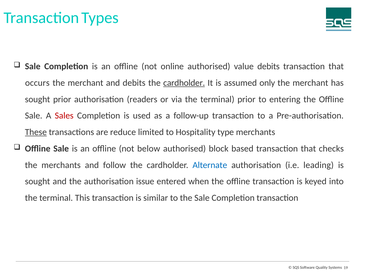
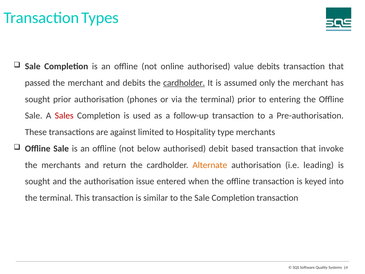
occurs: occurs -> passed (37, 83)
readers: readers -> phones (142, 99)
These underline: present -> none (36, 132)
reduce: reduce -> against (123, 132)
block: block -> debit (219, 148)
checks: checks -> invoke (331, 148)
follow: follow -> return (115, 165)
Alternate colour: blue -> orange (210, 165)
